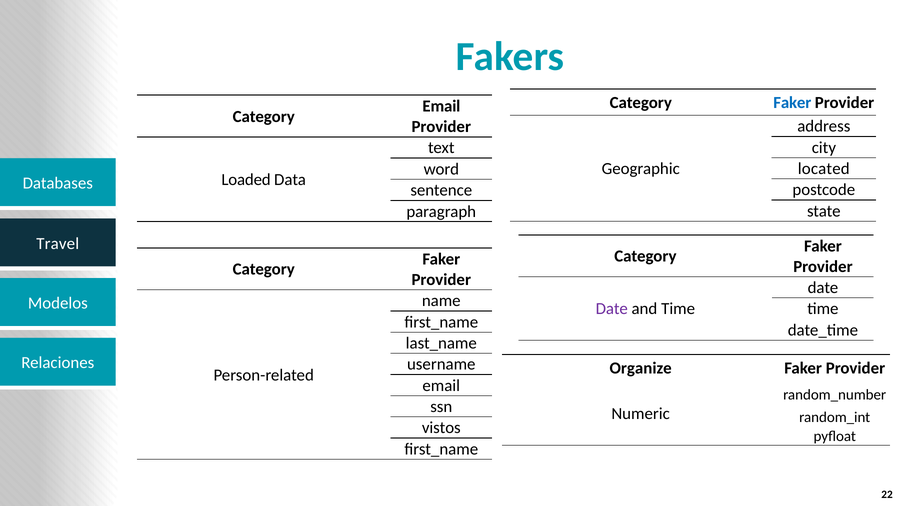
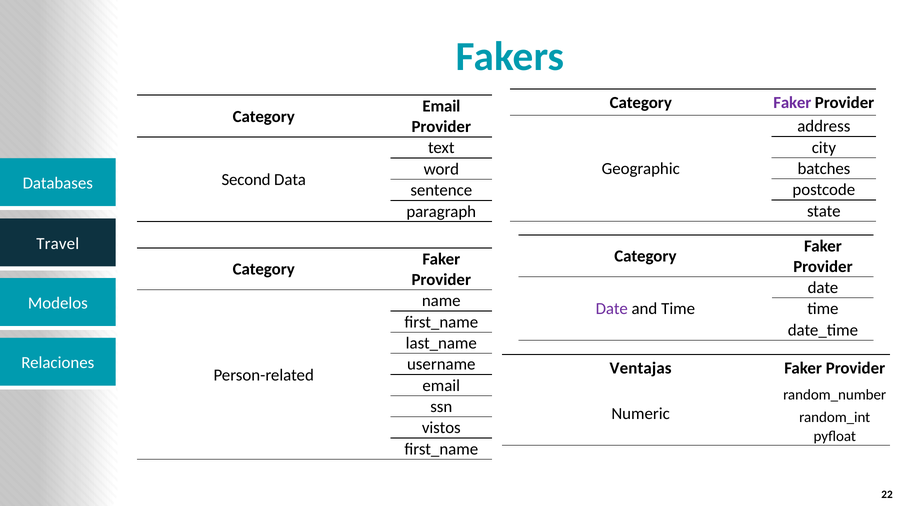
Faker colour: blue -> purple (792, 103)
located: located -> batches (824, 169)
Loaded: Loaded -> Second (246, 180)
Organize: Organize -> Ventajas (641, 368)
